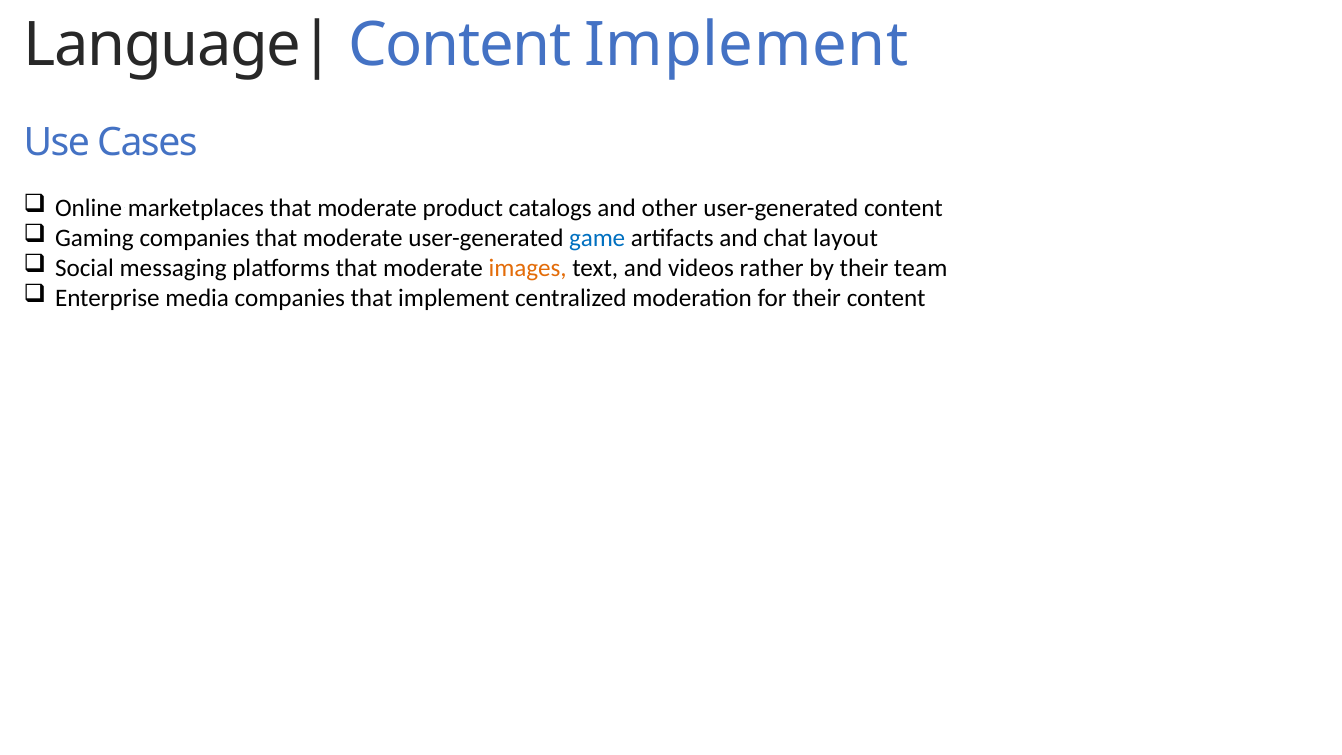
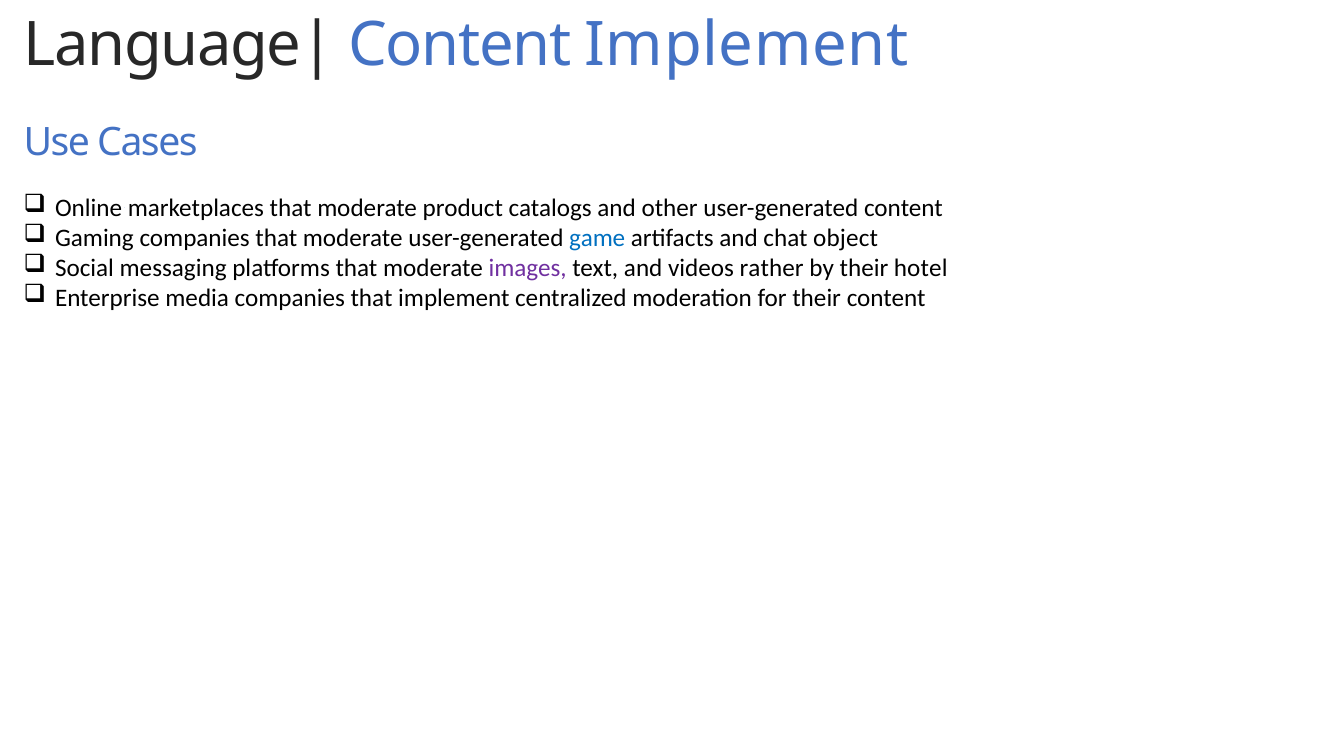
layout: layout -> object (846, 238)
images colour: orange -> purple (528, 268)
team: team -> hotel (921, 268)
